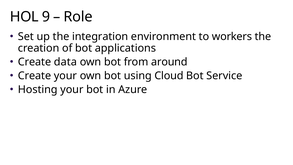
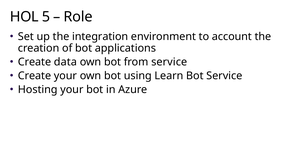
9: 9 -> 5 (46, 17)
workers: workers -> account (232, 36)
from around: around -> service (169, 62)
Cloud: Cloud -> Learn (169, 76)
